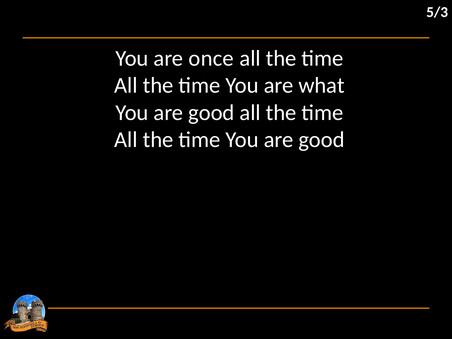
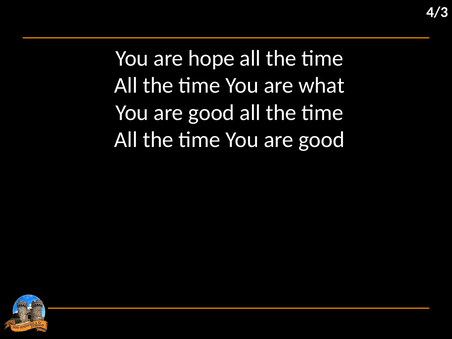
5/3: 5/3 -> 4/3 (437, 12)
once: once -> hope (211, 58)
